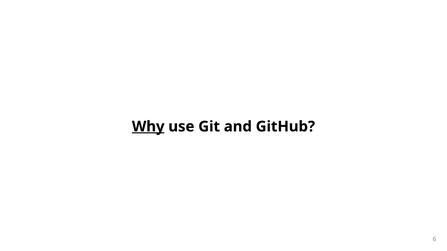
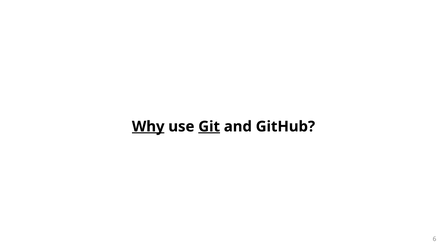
Git underline: none -> present (209, 127)
